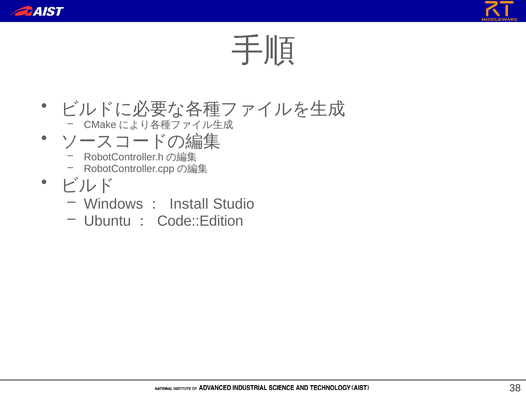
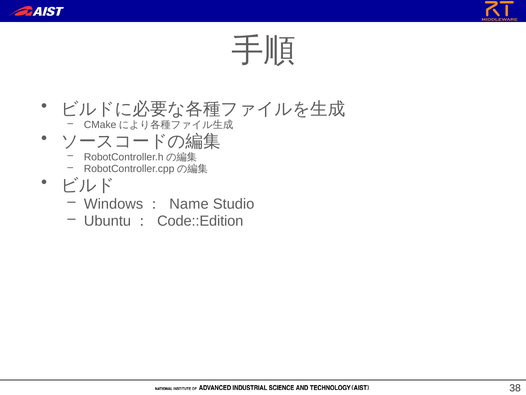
Install: Install -> Name (189, 204)
